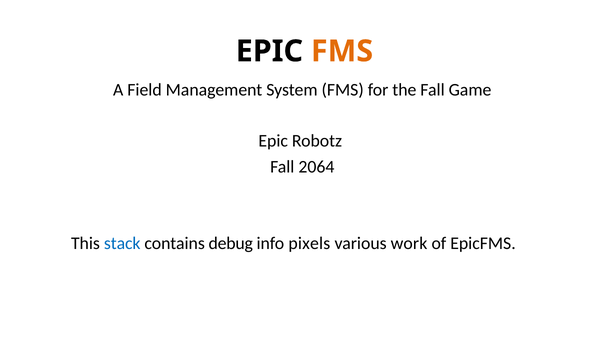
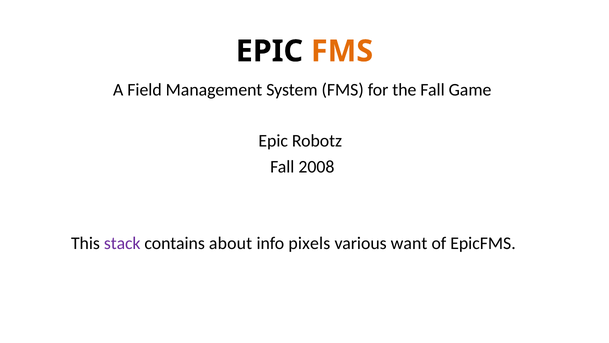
2064: 2064 -> 2008 (316, 166)
stack colour: blue -> purple (122, 243)
debug: debug -> about (231, 243)
work: work -> want (409, 243)
